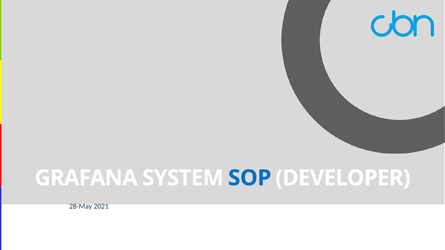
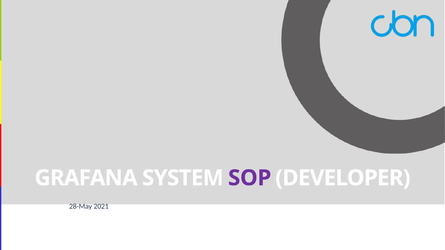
SOP colour: blue -> purple (250, 178)
